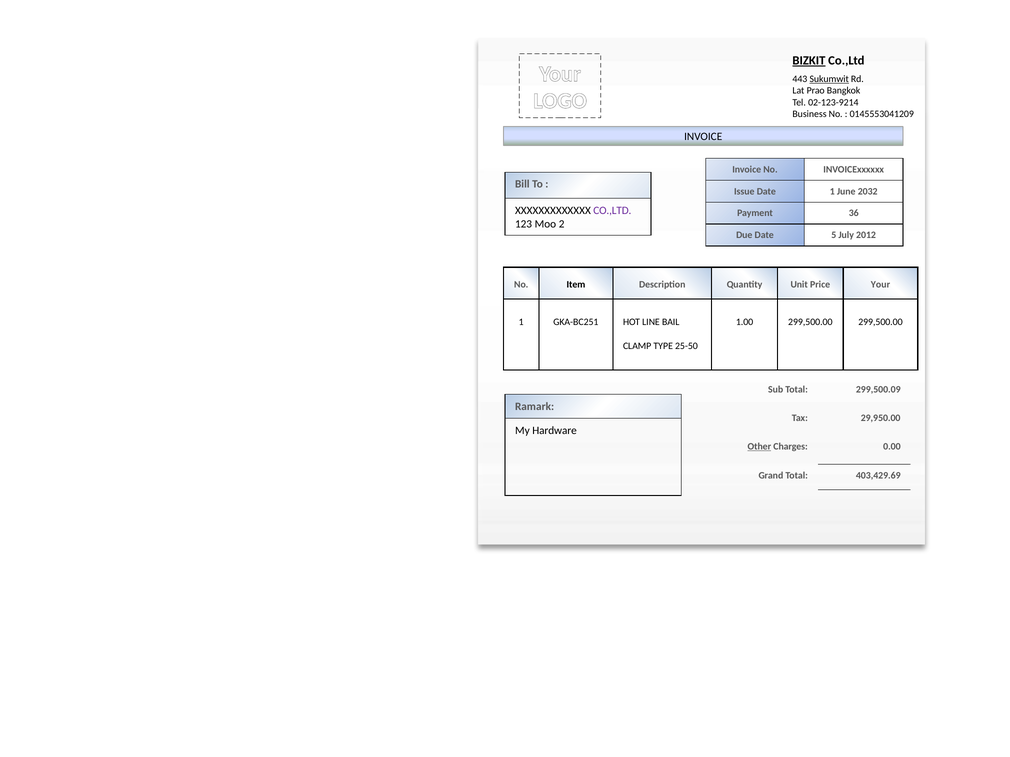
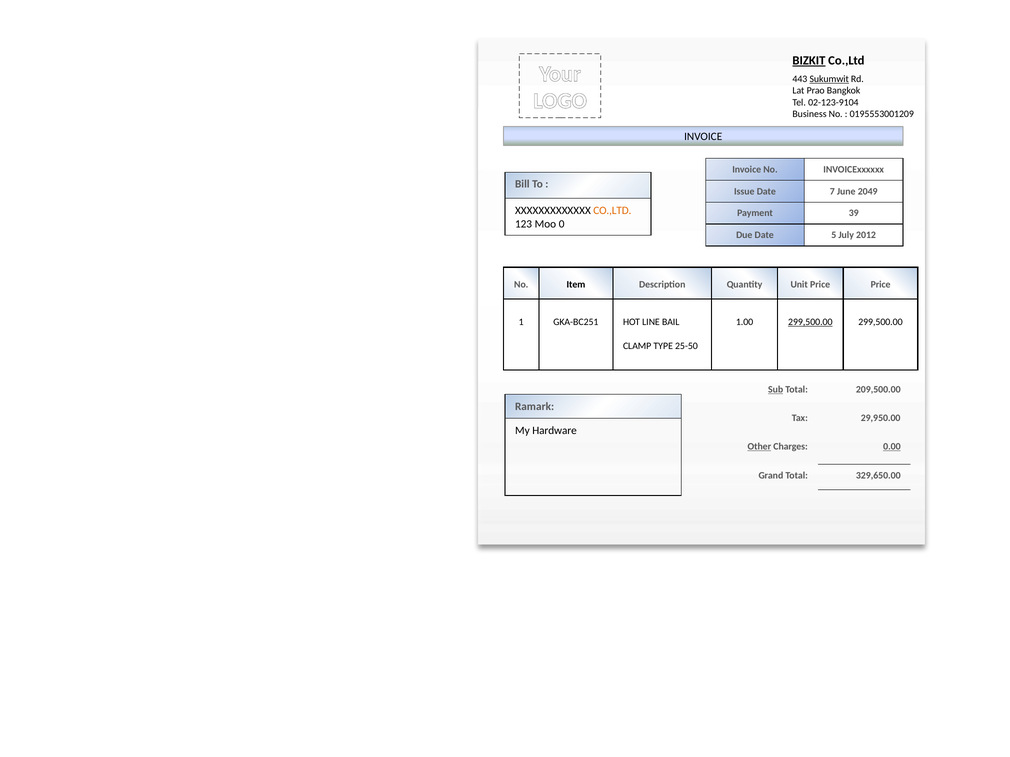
02-123-9214: 02-123-9214 -> 02-123-9104 (833, 102)
0145553041209: 0145553041209 -> 0195553001209 (882, 114)
1: 1 -> 7 (832, 191)
2032: 2032 -> 2049 (868, 191)
CO.,LTD colour: purple -> orange (612, 211)
36: 36 -> 39 (854, 213)
2: 2 -> 0 (562, 224)
Your: Your -> Price (881, 284)
299,500.00 underline: none -> present (810, 322)
Sub underline: none -> present (776, 390)
299,500.09: 299,500.09 -> 209,500.00 (878, 390)
0.00 underline: none -> present (892, 447)
403,429.69: 403,429.69 -> 329,650.00 (878, 476)
